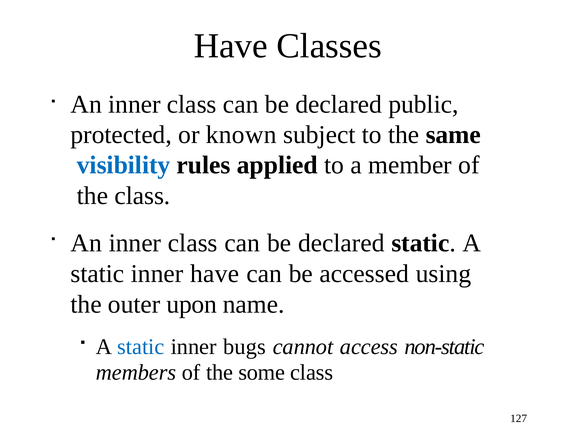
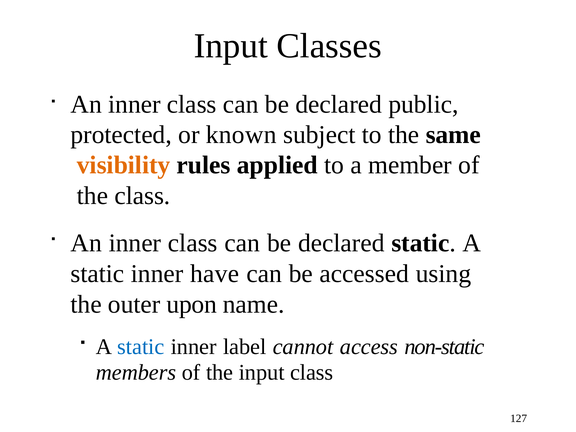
Have: Have -> Input (231, 46)
visibility colour: blue -> orange (124, 165)
bugs: bugs -> label (245, 347)
the some: some -> input (262, 373)
